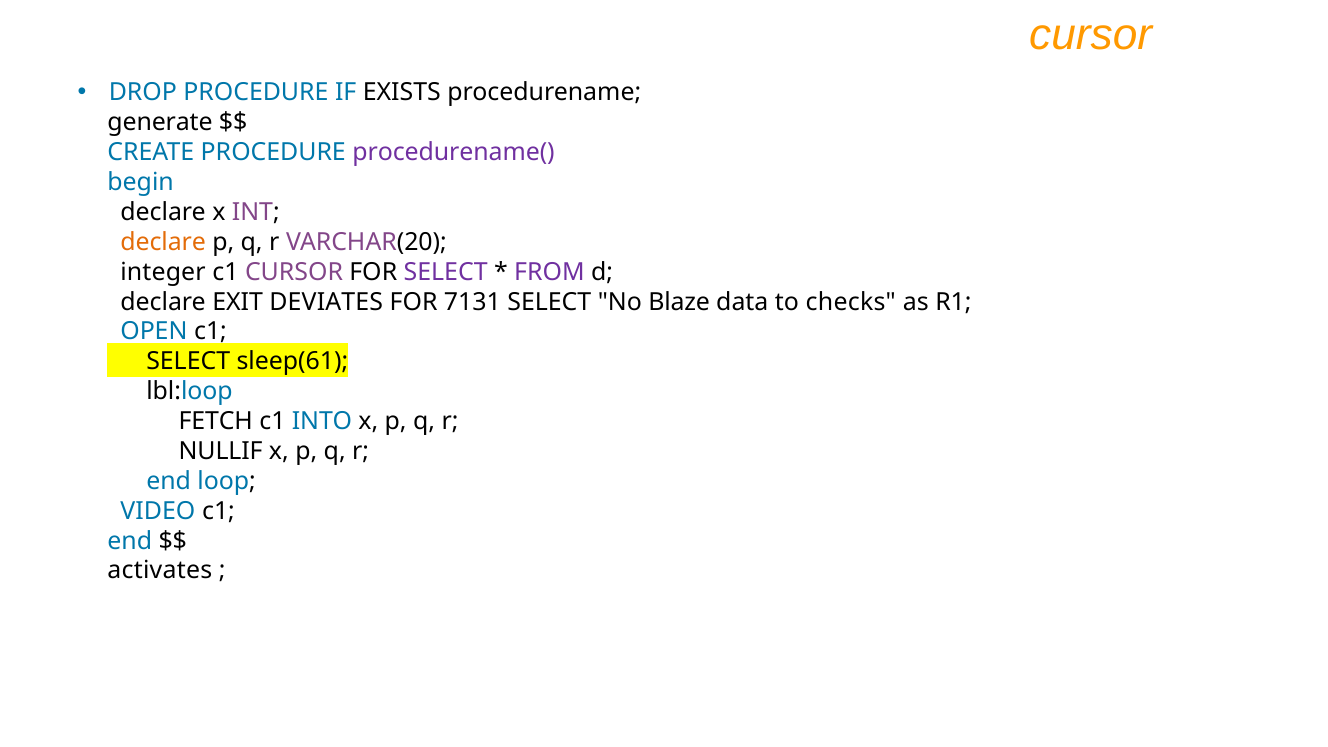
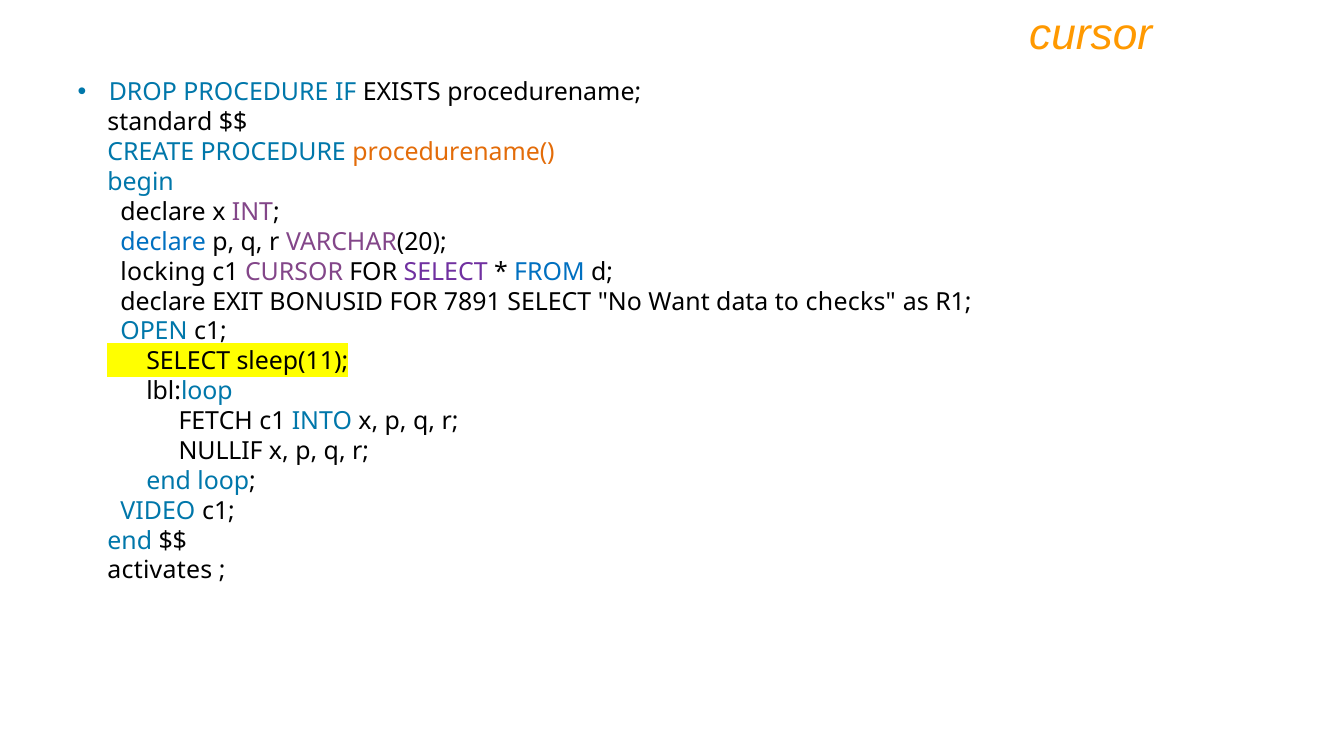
generate: generate -> standard (160, 123)
procedurename( colour: purple -> orange (454, 152)
declare colour: orange -> blue (163, 242)
integer: integer -> locking (163, 272)
FROM colour: purple -> blue (549, 272)
DEVIATES: DEVIATES -> BONUSID (326, 302)
7131: 7131 -> 7891 (472, 302)
Blaze: Blaze -> Want (679, 302)
sleep(61: sleep(61 -> sleep(11 (292, 362)
